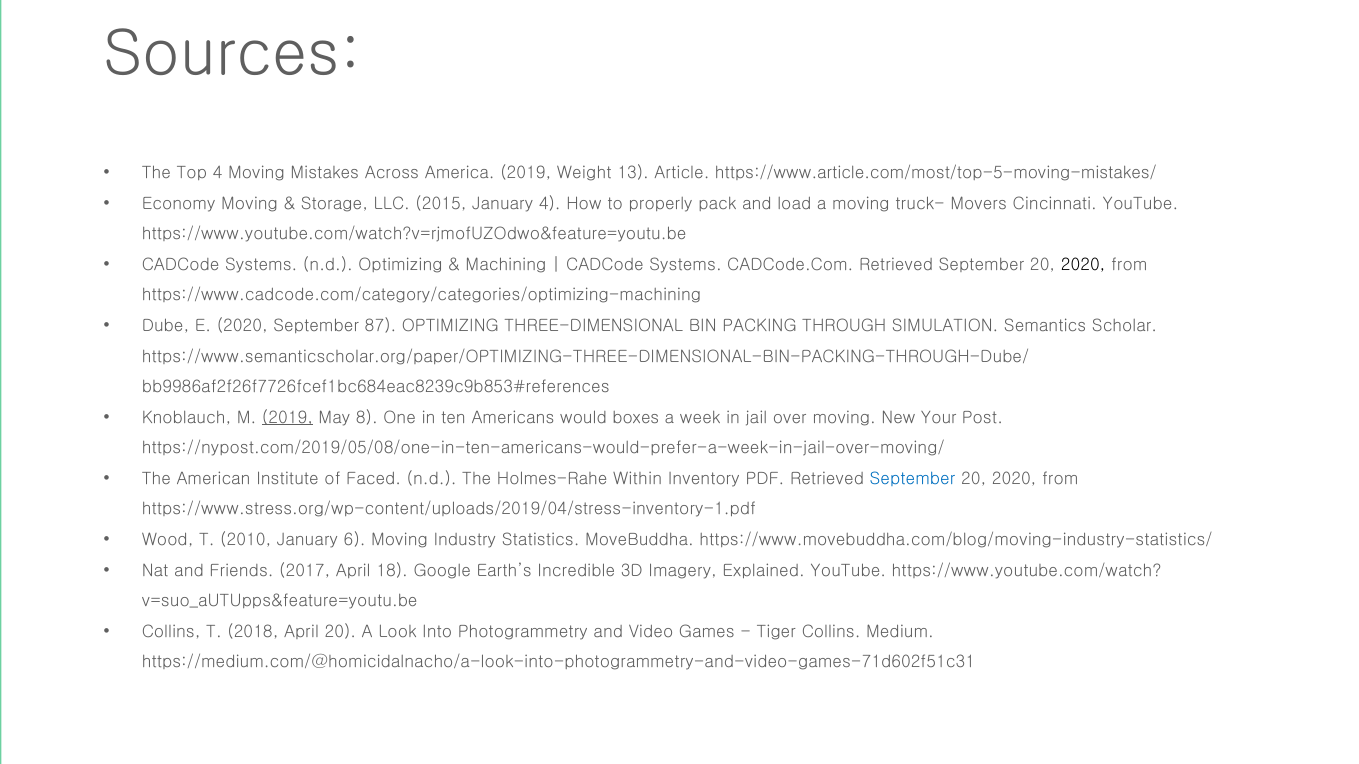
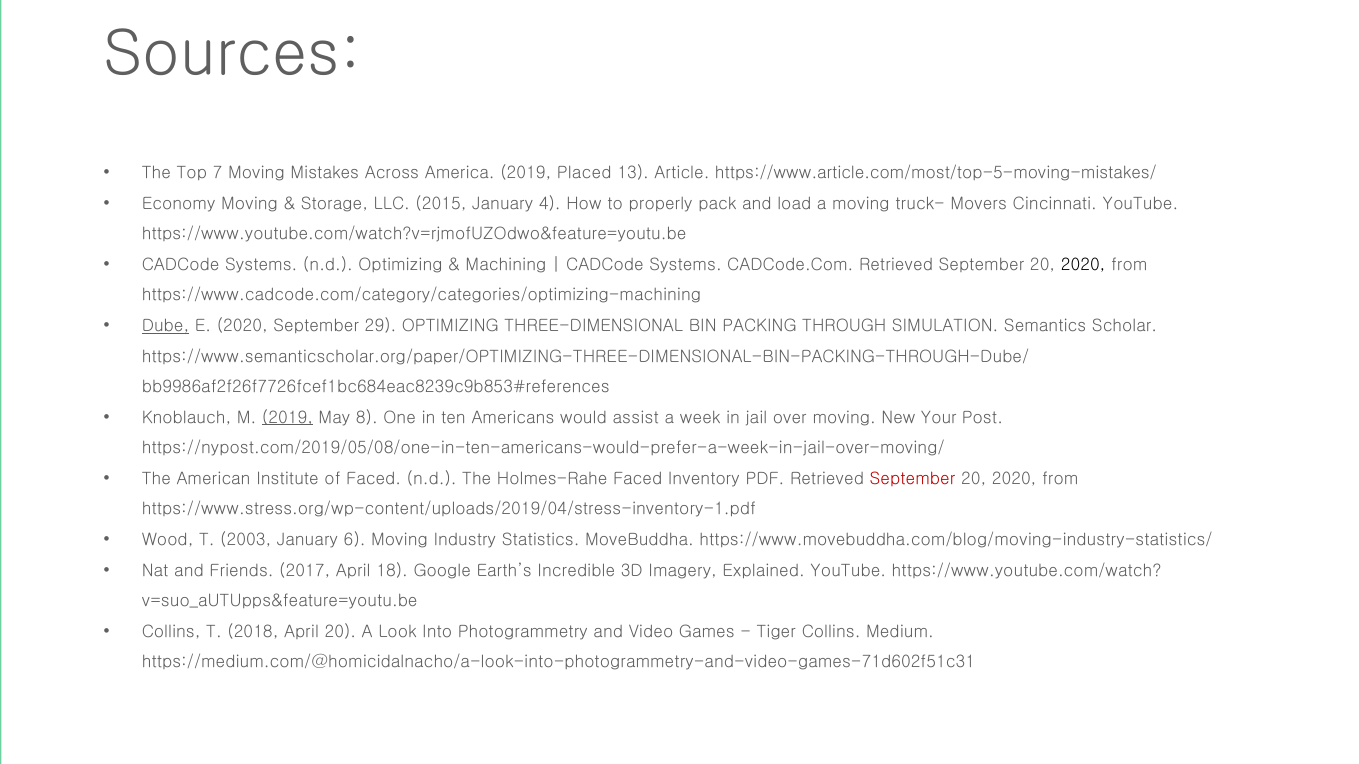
Top 4: 4 -> 7 (217, 173)
Weight: Weight -> Placed (584, 173)
Dube underline: none -> present (166, 326)
87: 87 -> 29 (381, 326)
boxes: boxes -> assist (636, 418)
Holmes-Rahe Within: Within -> Faced (638, 479)
September colour: blue -> red (913, 479)
2010: 2010 -> 2003 (246, 540)
